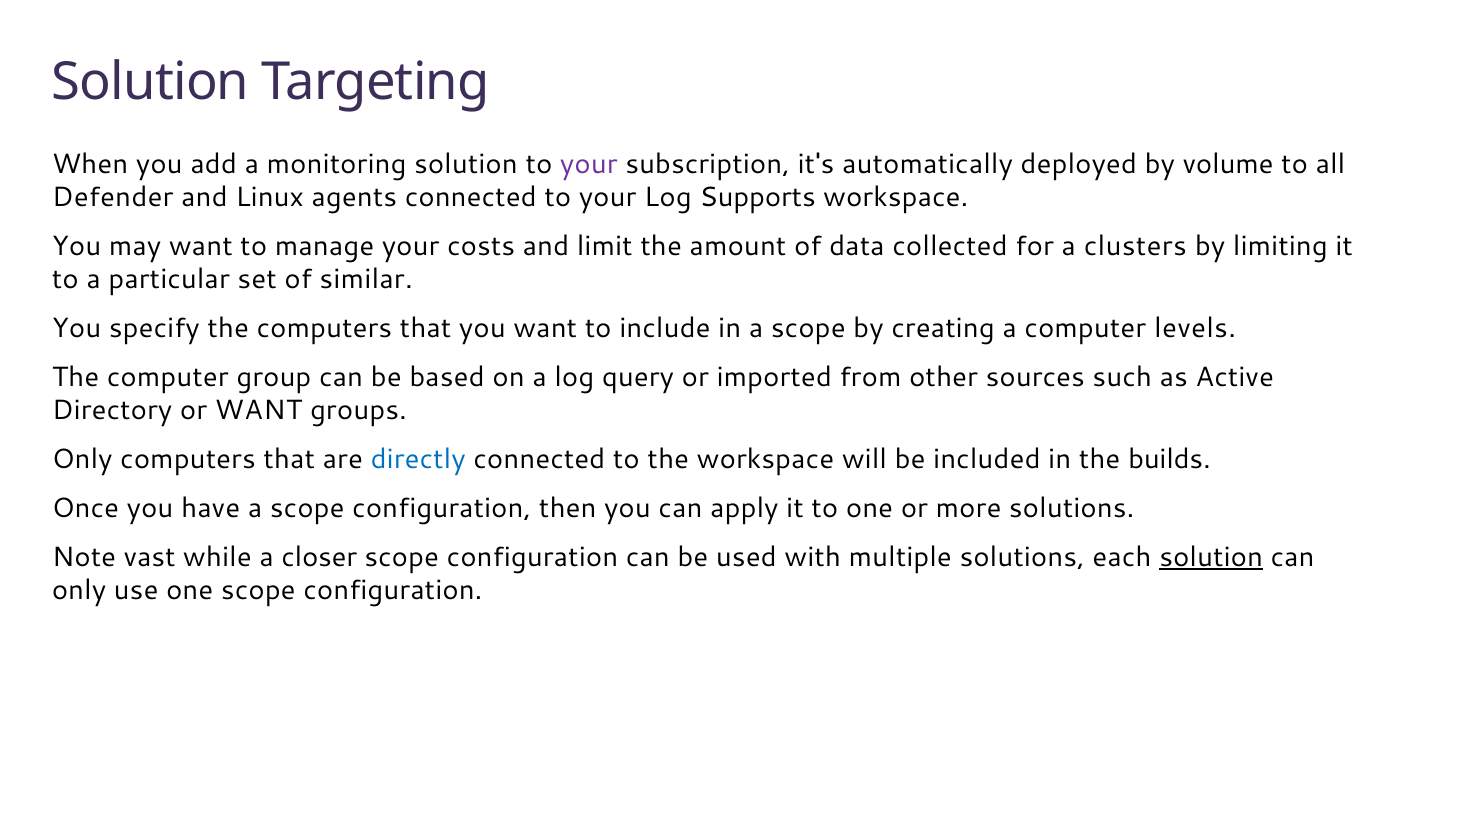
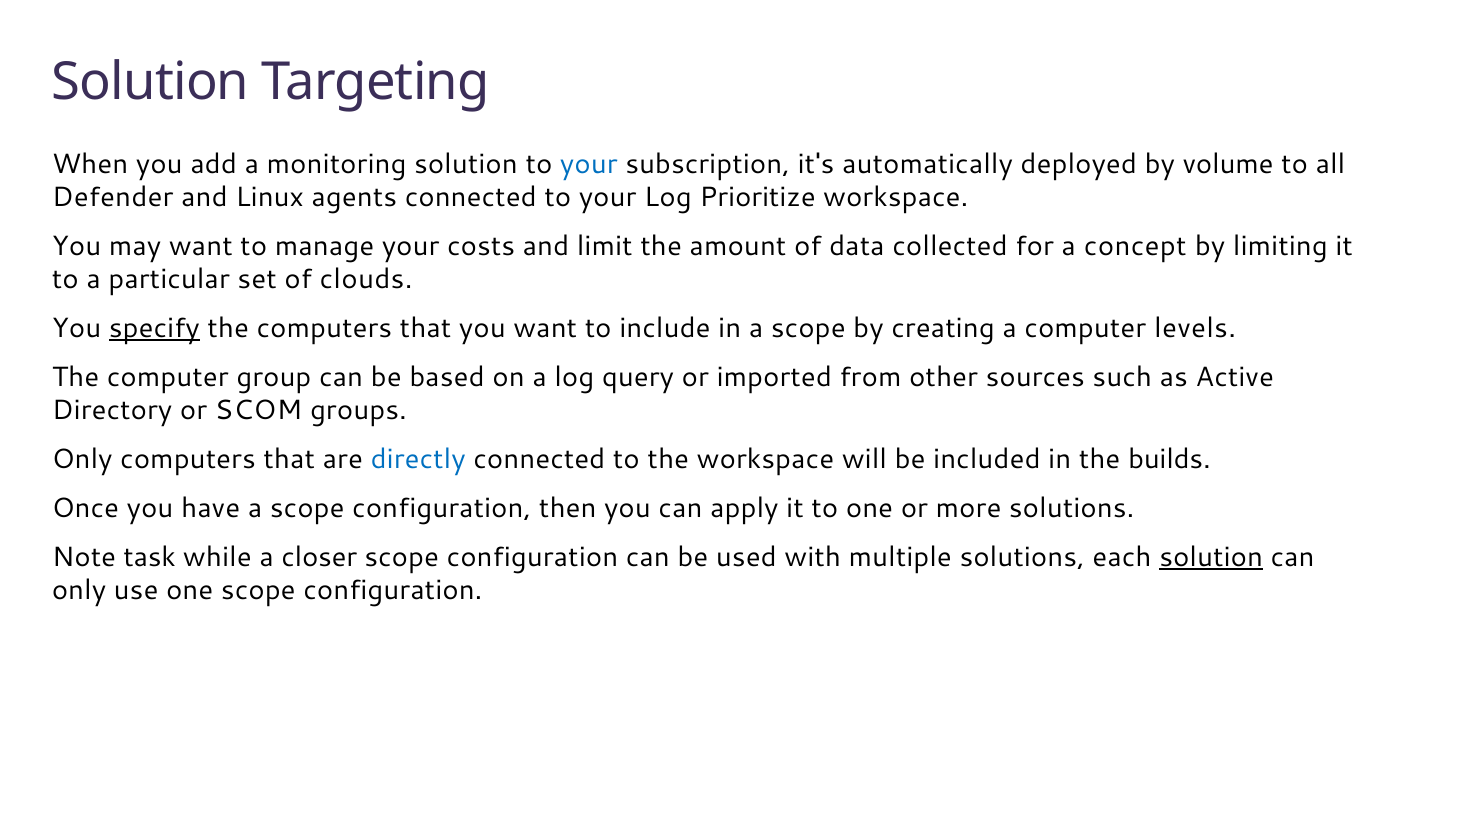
your colour: purple -> blue (589, 164)
Supports: Supports -> Prioritize (758, 197)
clusters: clusters -> concept (1135, 246)
similar: similar -> clouds (366, 280)
specify underline: none -> present (154, 328)
or WANT: WANT -> SCOM (258, 411)
vast: vast -> task (150, 557)
